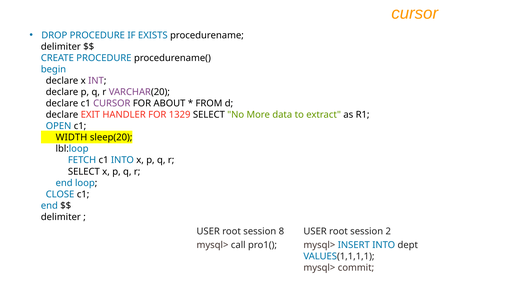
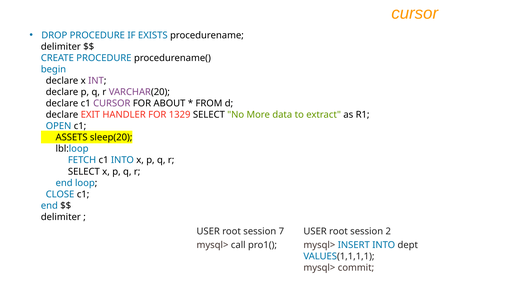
WIDTH: WIDTH -> ASSETS (72, 138)
8: 8 -> 7 (281, 231)
